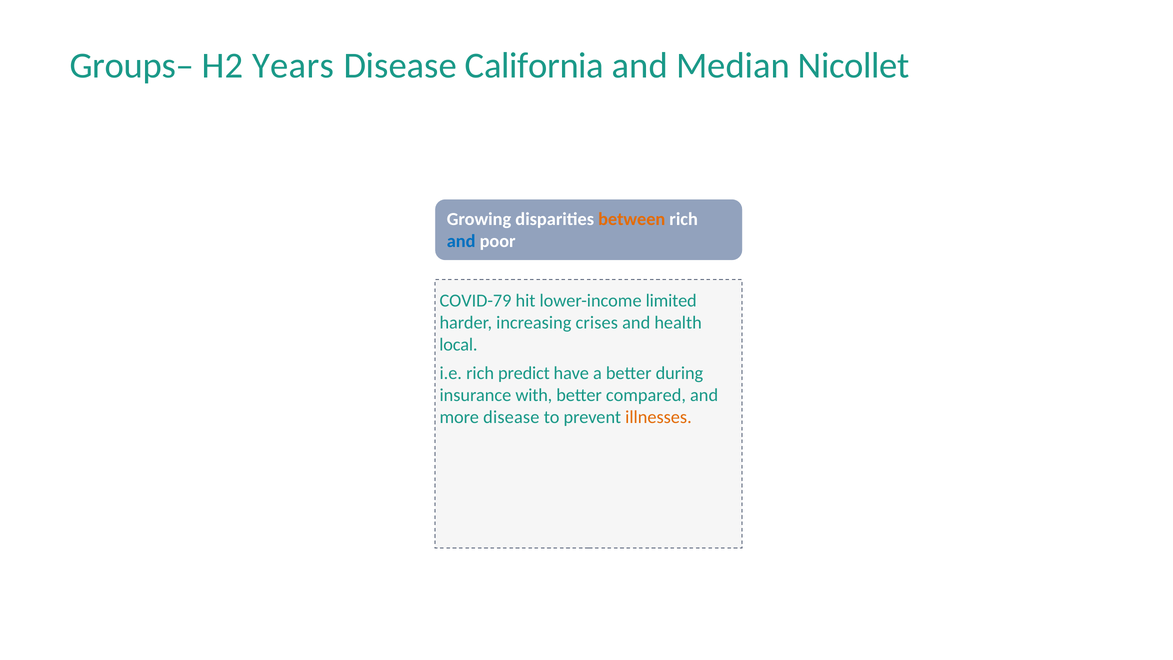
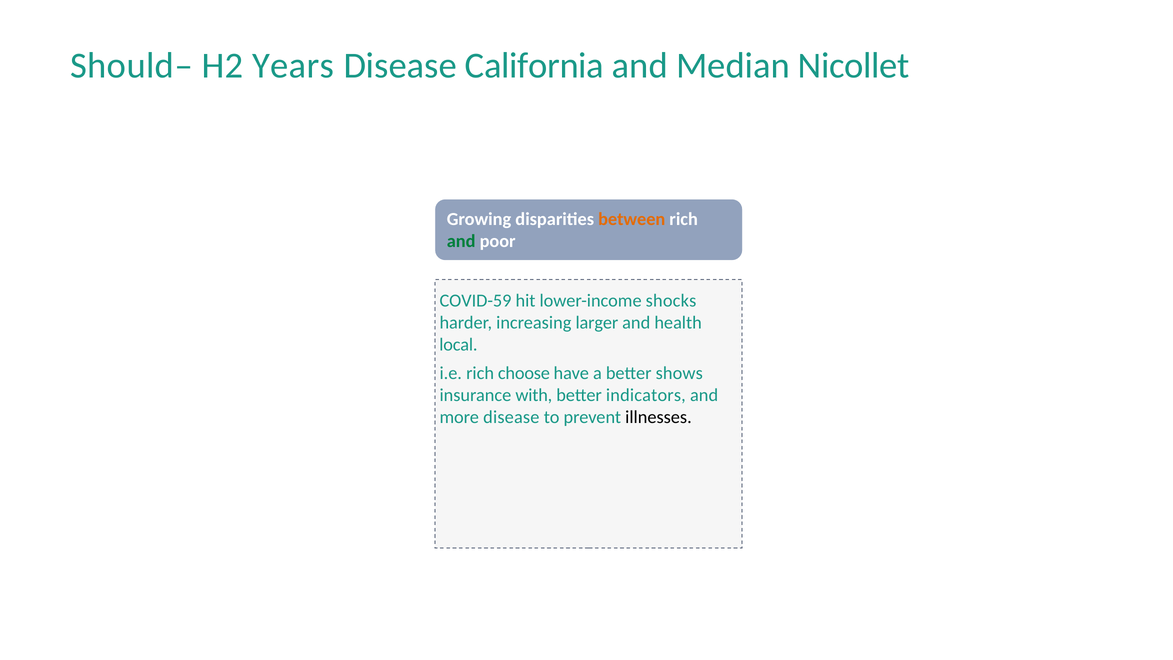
Groups–: Groups– -> Should– (131, 66)
and colour: blue -> green (461, 241)
COVID-79: COVID-79 -> COVID-59 (475, 301)
limited: limited -> shocks (671, 301)
crises: crises -> larger (597, 323)
predict: predict -> choose (524, 373)
during: during -> shows (679, 373)
compared: compared -> indicators (646, 395)
illnesses colour: orange -> black (658, 417)
